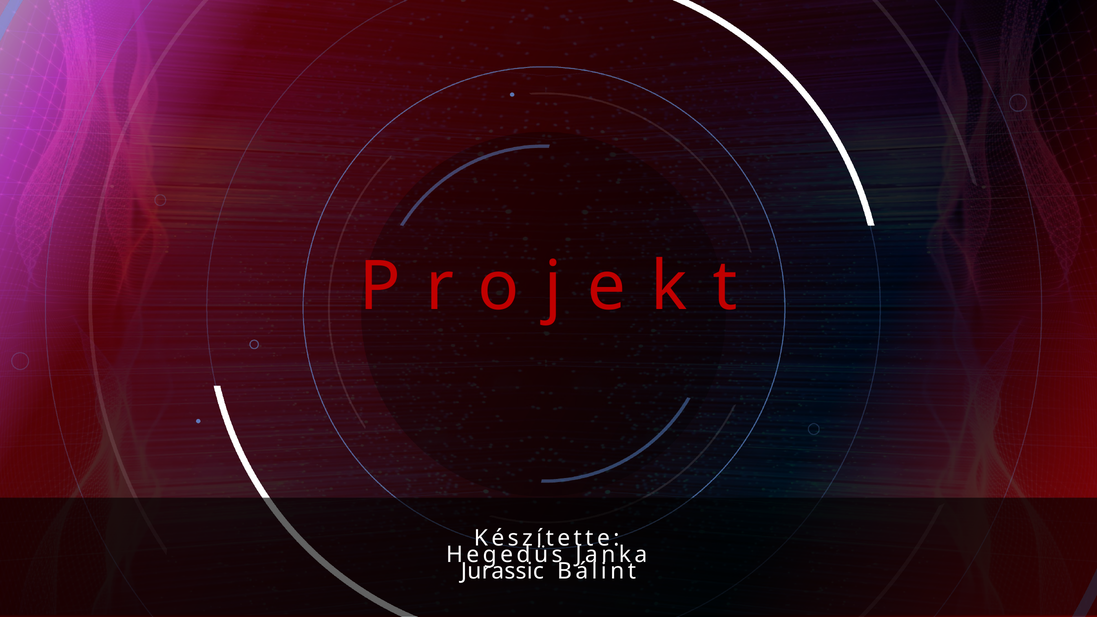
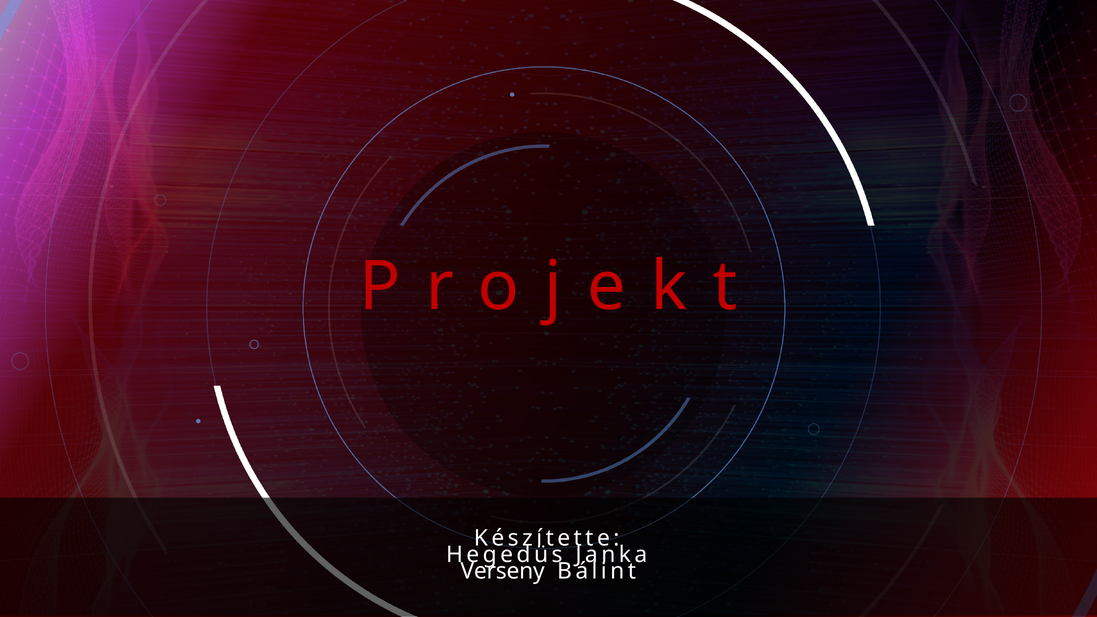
Jurassic: Jurassic -> Verseny (503, 571)
